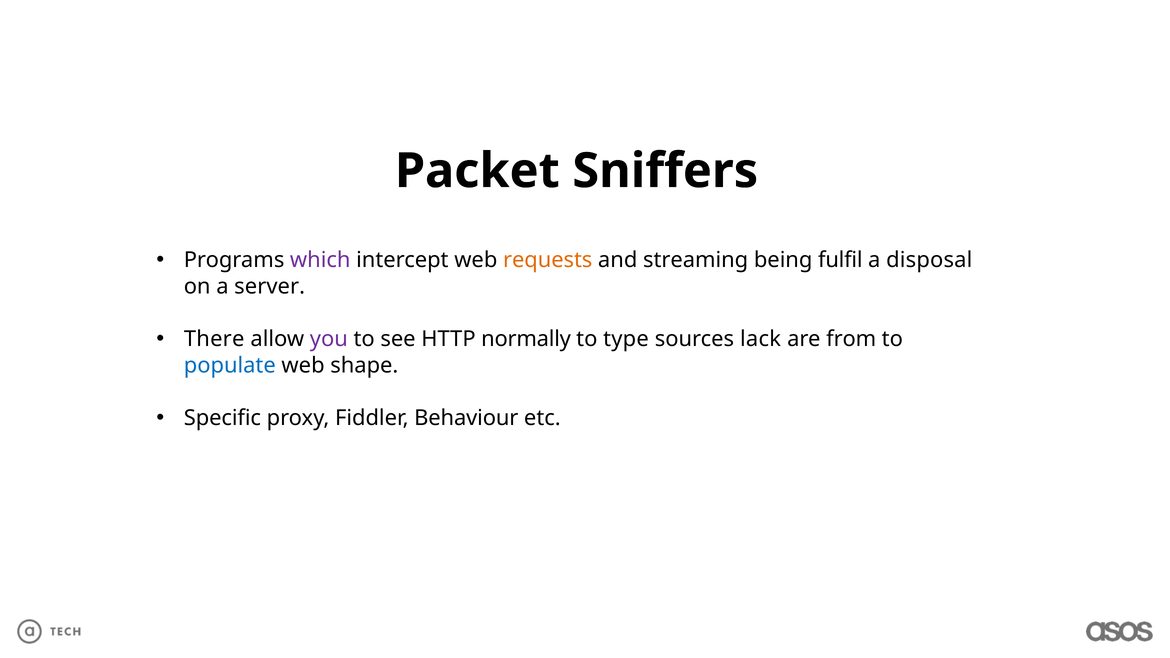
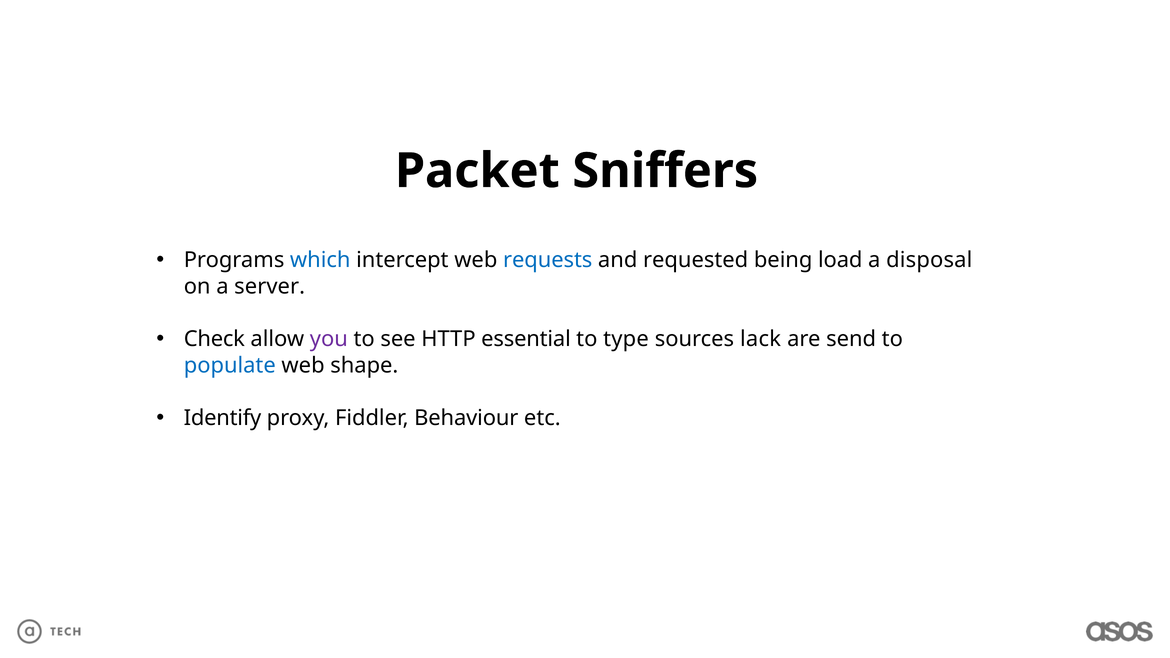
which colour: purple -> blue (320, 260)
requests colour: orange -> blue (548, 260)
streaming: streaming -> requested (696, 260)
fulfil: fulfil -> load (840, 260)
There: There -> Check (214, 339)
normally: normally -> essential (526, 339)
from: from -> send (851, 339)
Specific: Specific -> Identify (222, 418)
